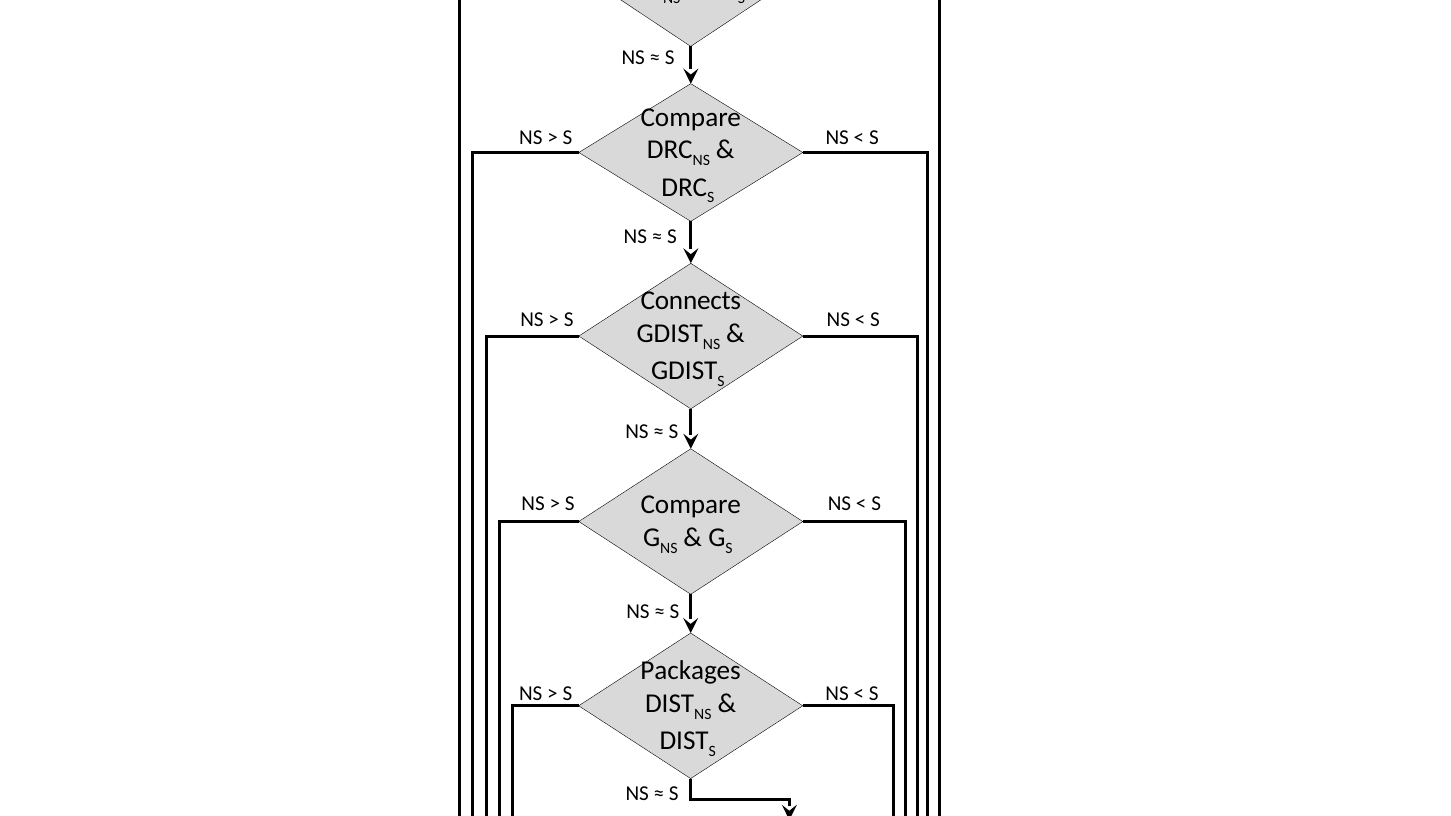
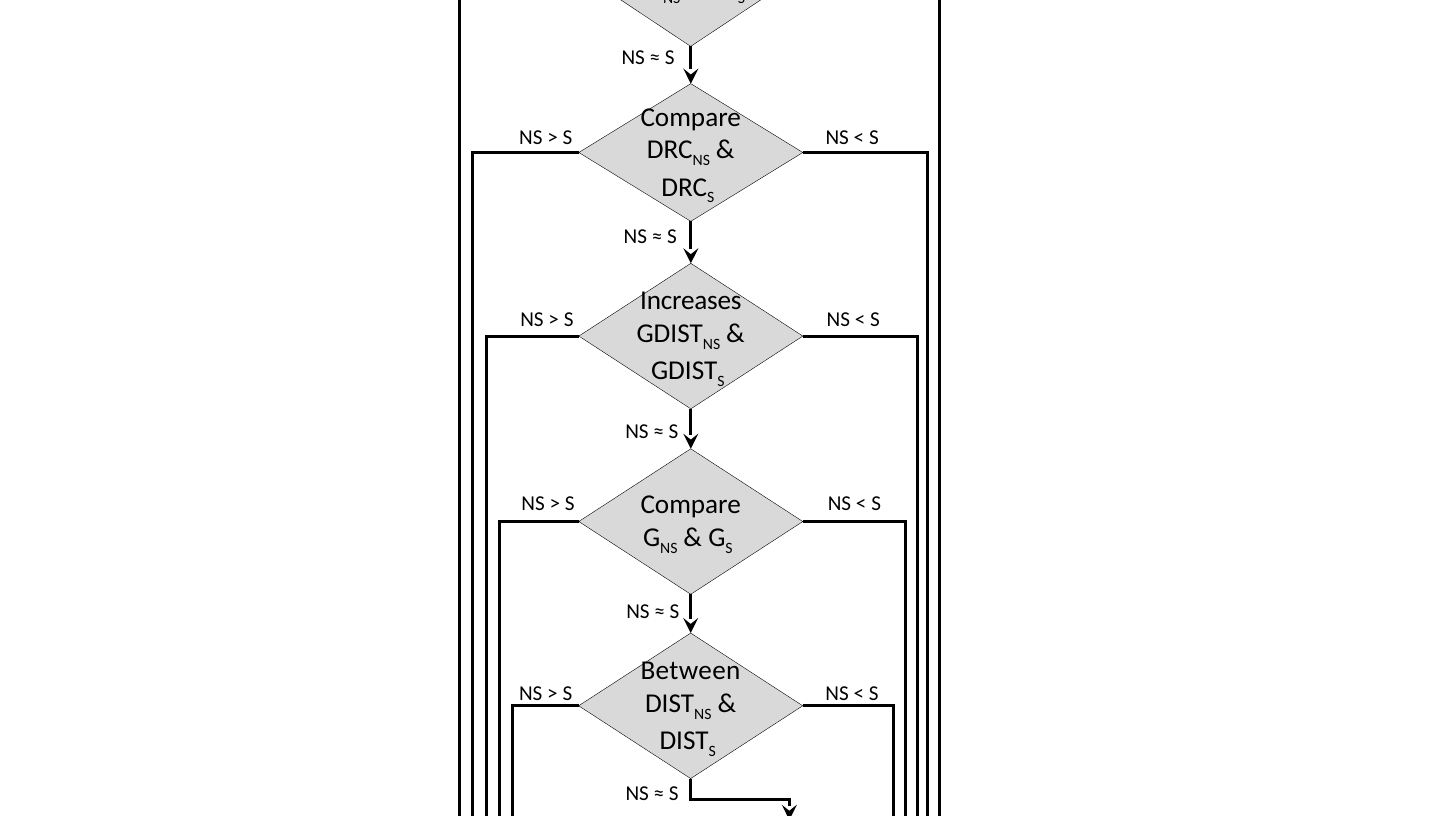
Connects: Connects -> Increases (691, 301)
Packages: Packages -> Between (690, 671)
